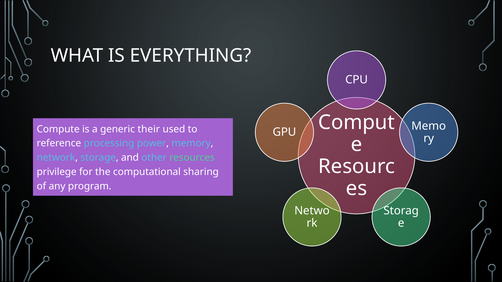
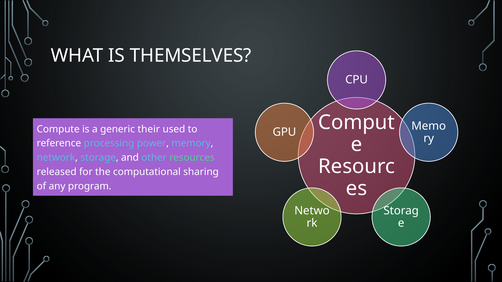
EVERYTHING: EVERYTHING -> THEMSELVES (191, 56)
privilege: privilege -> released (57, 172)
